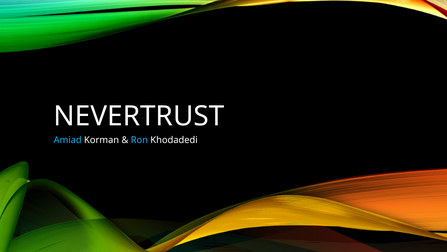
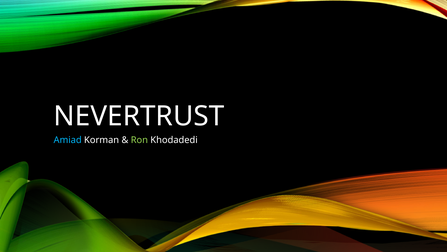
Ron colour: light blue -> light green (139, 140)
